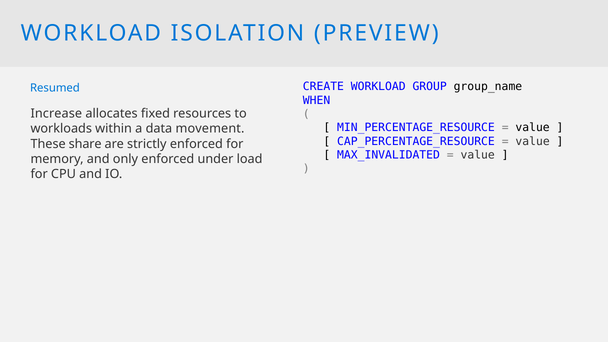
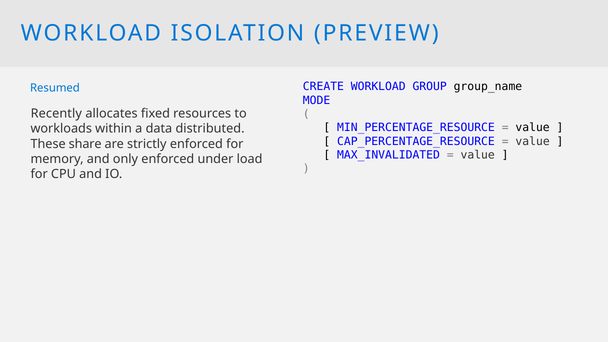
WHEN: WHEN -> MODE (317, 100)
Increase: Increase -> Recently (56, 113)
movement: movement -> distributed (210, 129)
